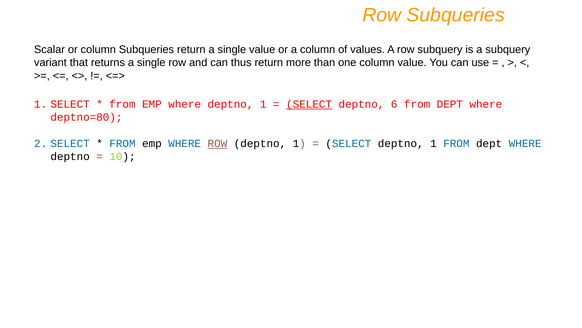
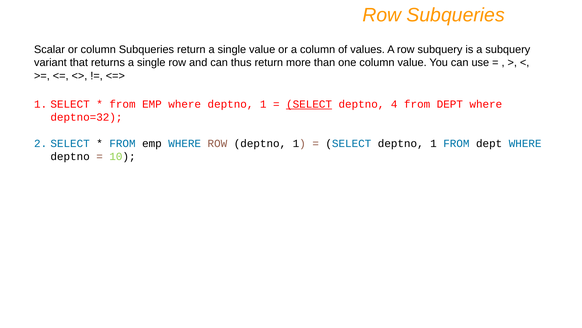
6: 6 -> 4 (394, 104)
deptno=80: deptno=80 -> deptno=32 (86, 117)
ROW underline: present -> none (217, 143)
